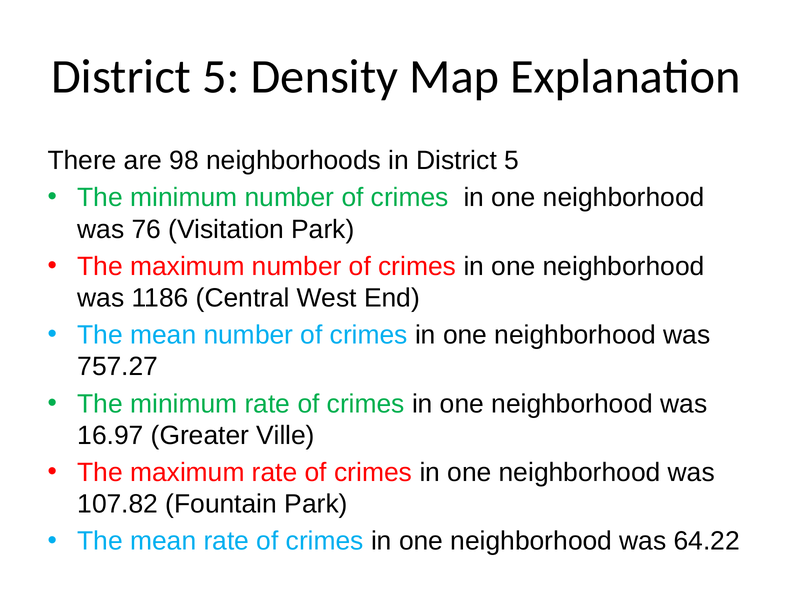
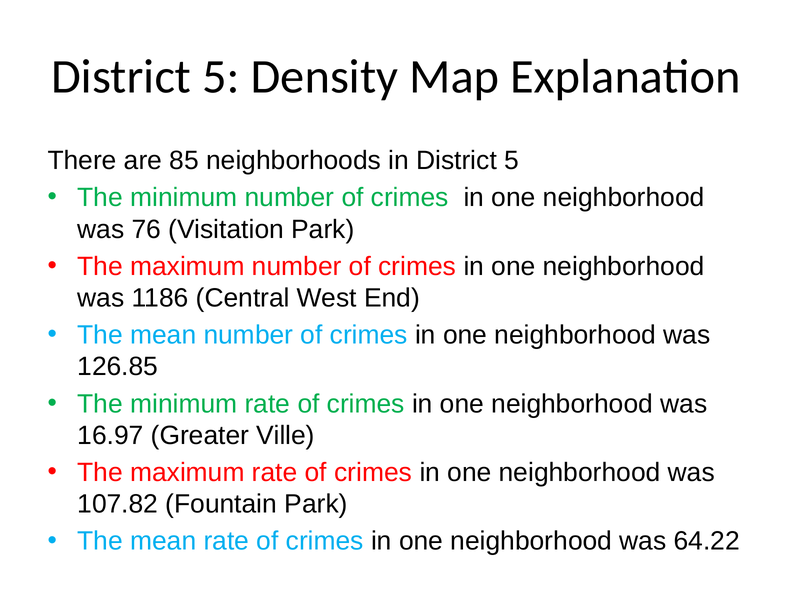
98: 98 -> 85 (184, 160)
757.27: 757.27 -> 126.85 (118, 367)
